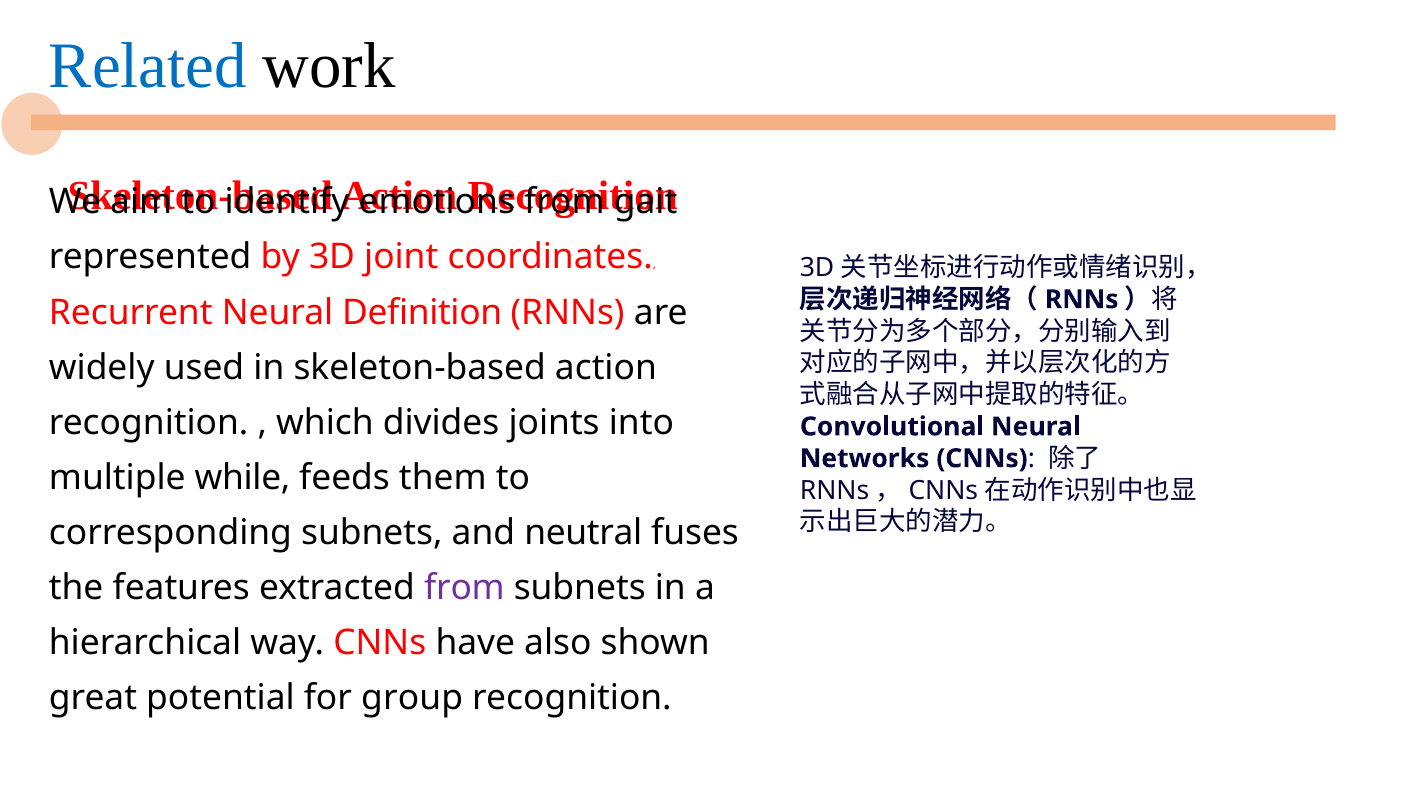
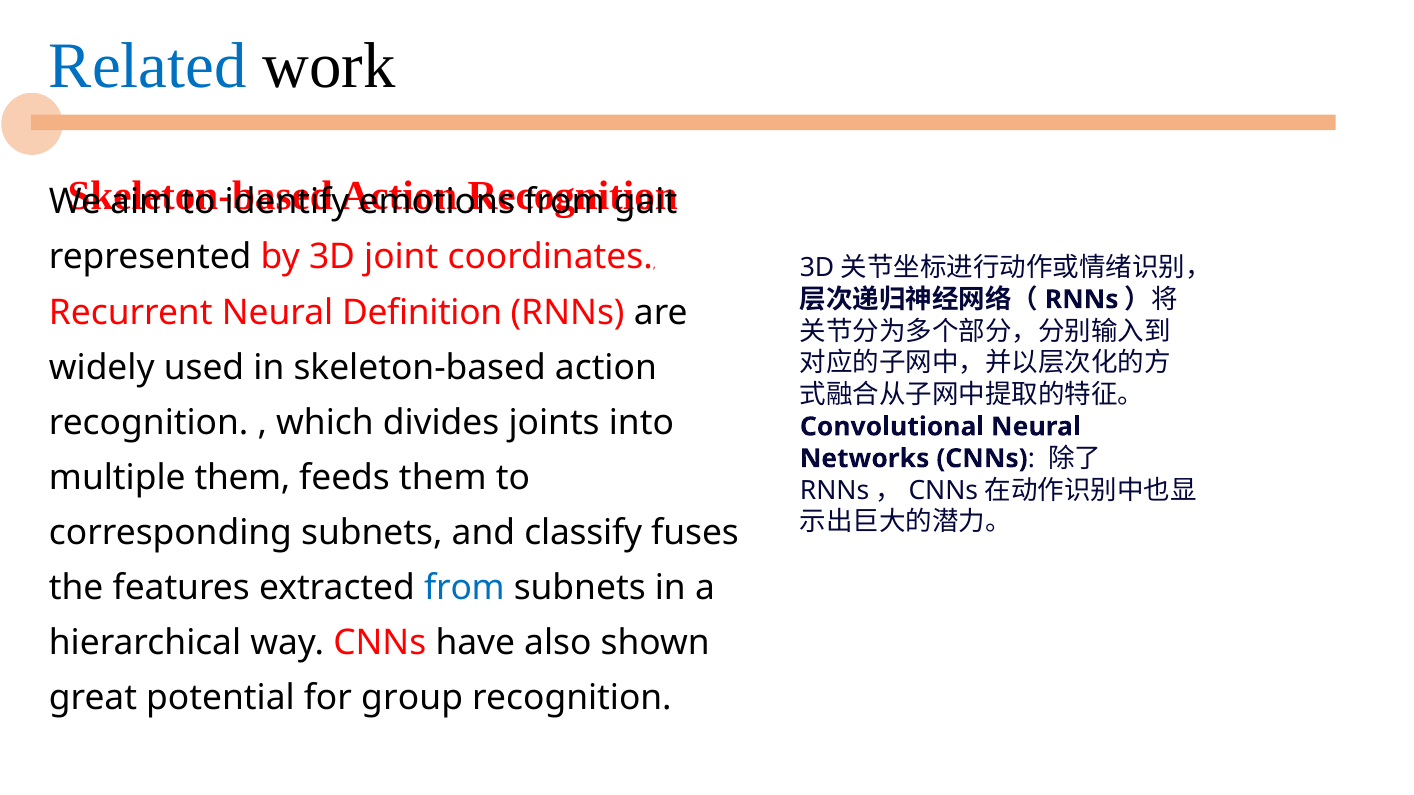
multiple while: while -> them (243, 478)
neutral: neutral -> classify (583, 533)
from colour: purple -> blue (464, 588)
